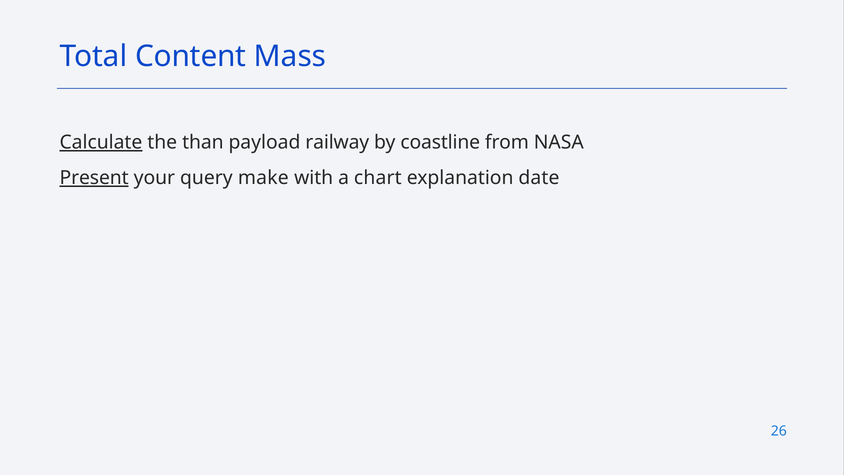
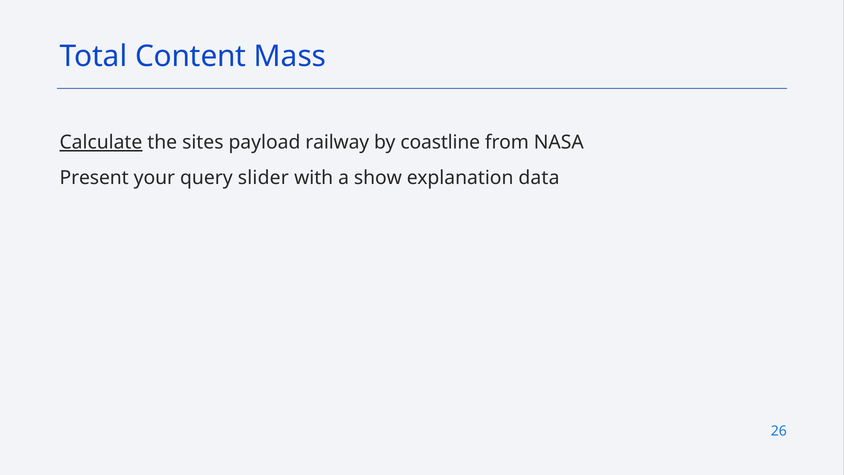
than: than -> sites (203, 142)
Present underline: present -> none (94, 178)
make: make -> slider (263, 178)
chart: chart -> show (378, 178)
date: date -> data (539, 178)
